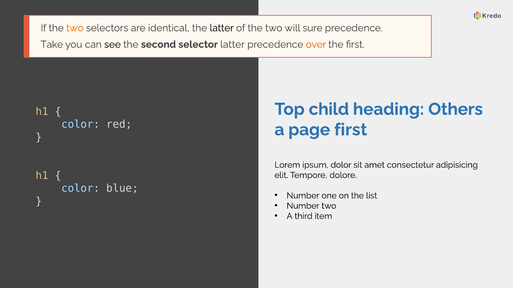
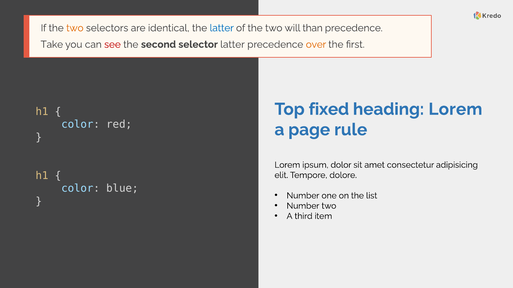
latter colour: black -> blue (222, 28)
sure: sure -> than (313, 28)
see colour: black -> red (112, 45)
child: child -> fixed (329, 109)
heading Others: Others -> Lorem (455, 109)
page first: first -> rule (351, 130)
